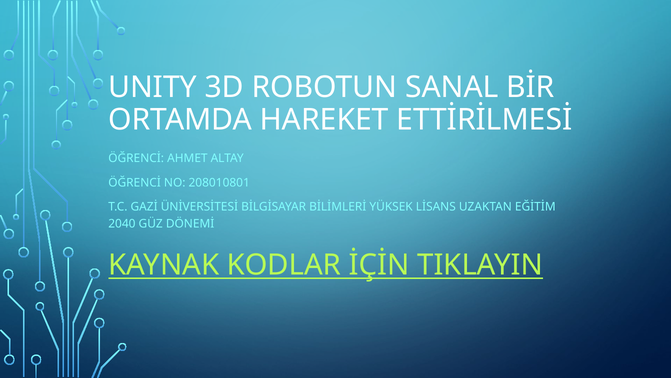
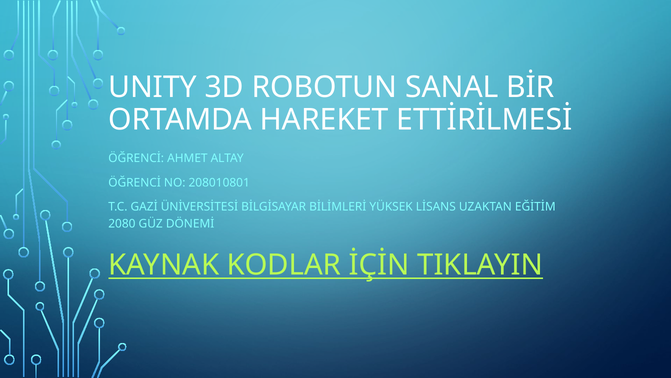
2040: 2040 -> 2080 (122, 224)
